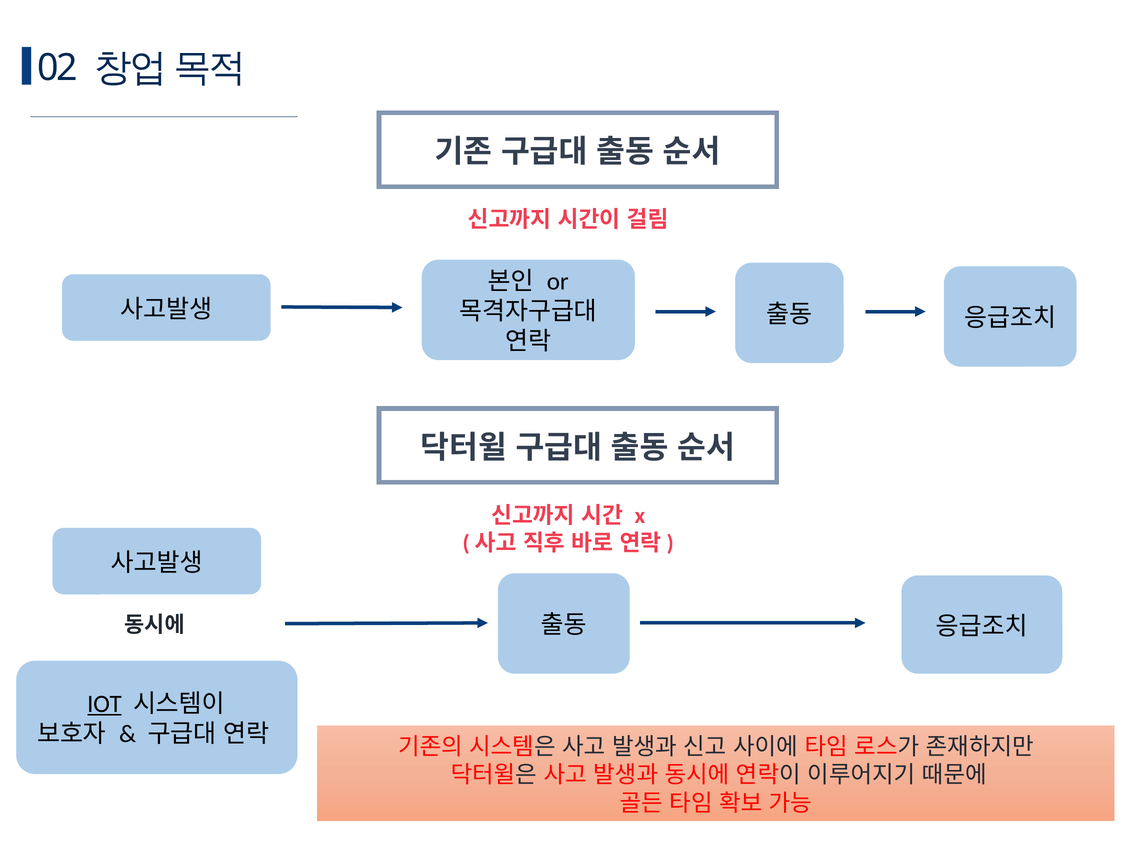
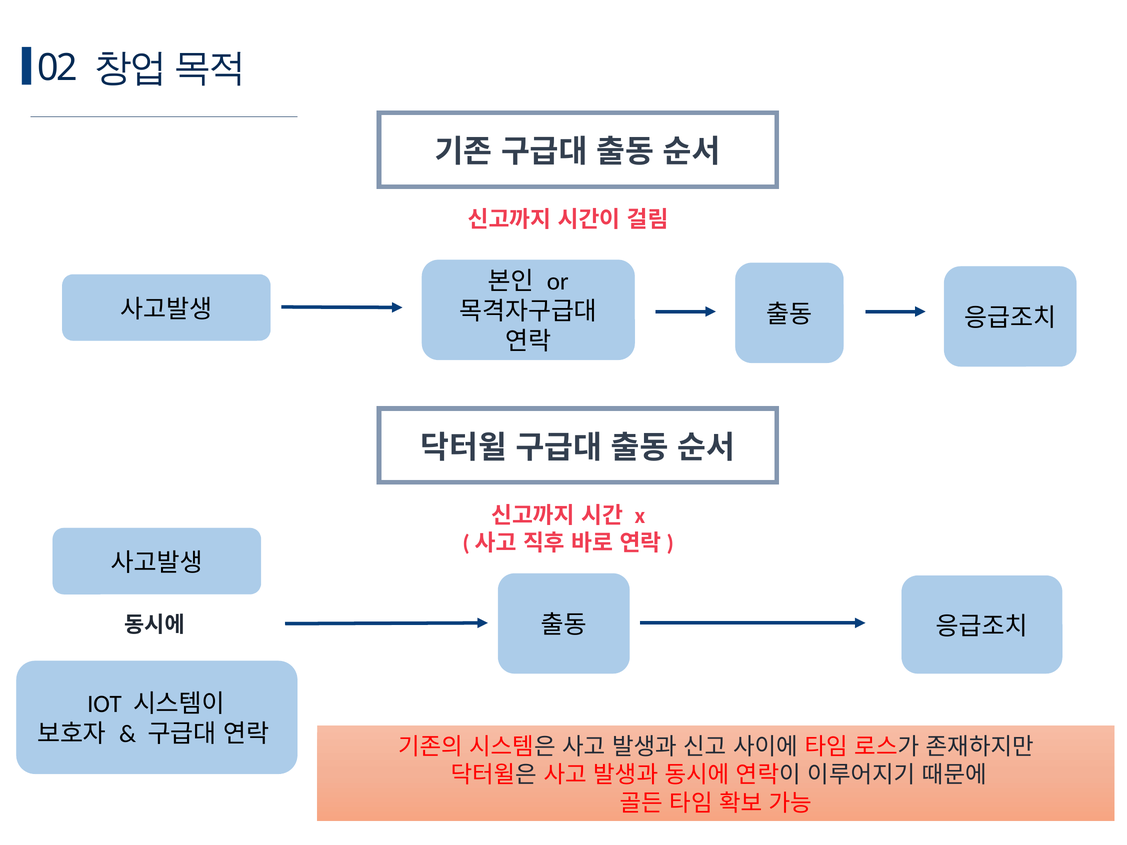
IOT underline: present -> none (105, 704)
